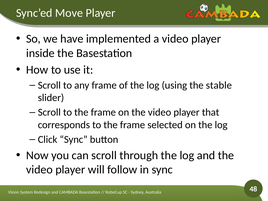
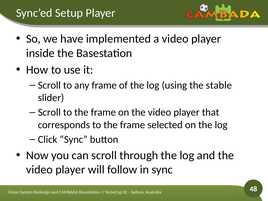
Move: Move -> Setup (69, 13)
